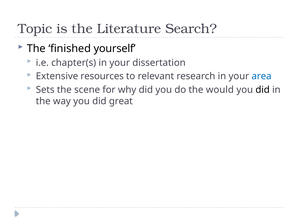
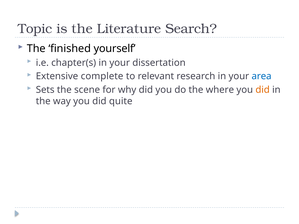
resources: resources -> complete (102, 76)
would: would -> where (220, 90)
did colour: black -> orange (263, 90)
great: great -> quite (121, 101)
